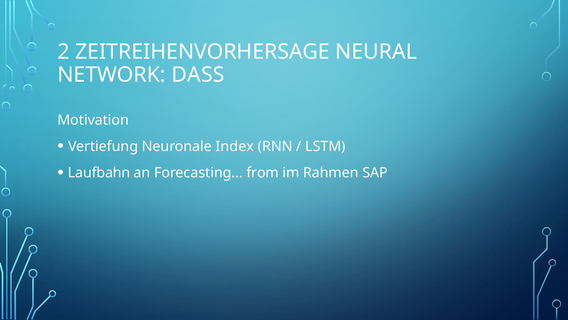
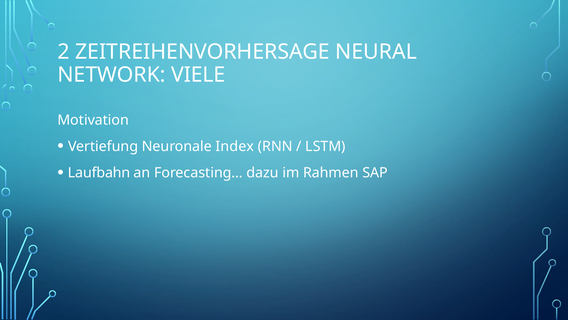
DASS: DASS -> VIELE (198, 75)
from: from -> dazu (263, 173)
